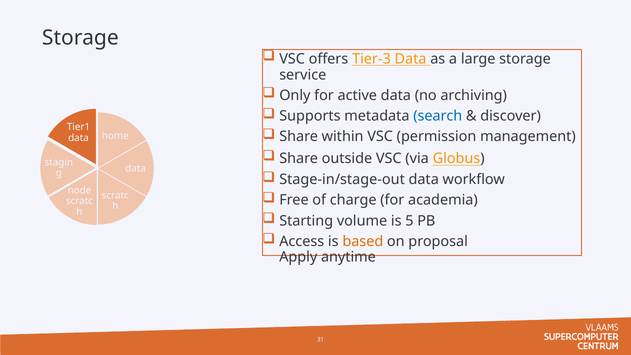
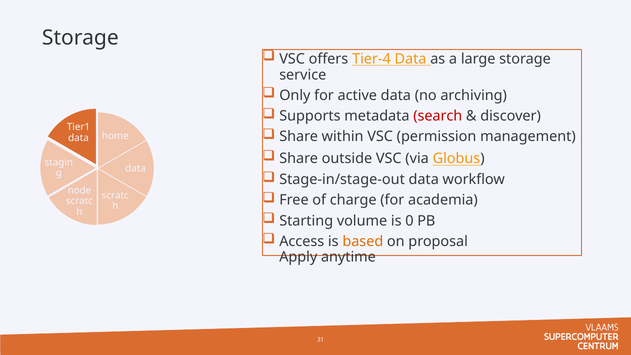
Tier-3: Tier-3 -> Tier-4 (371, 59)
search colour: blue -> red (438, 116)
5: 5 -> 0 (409, 221)
